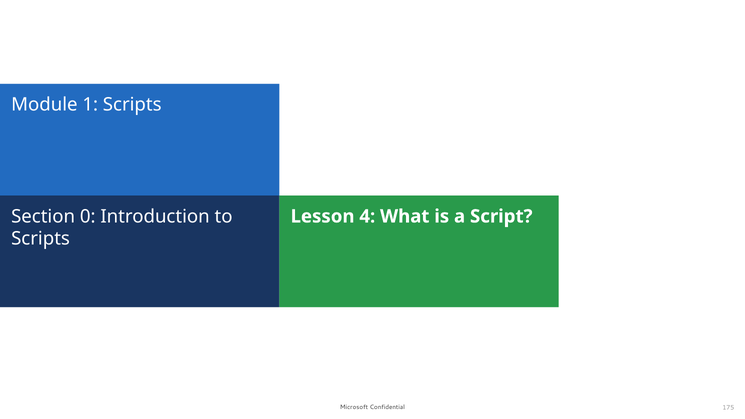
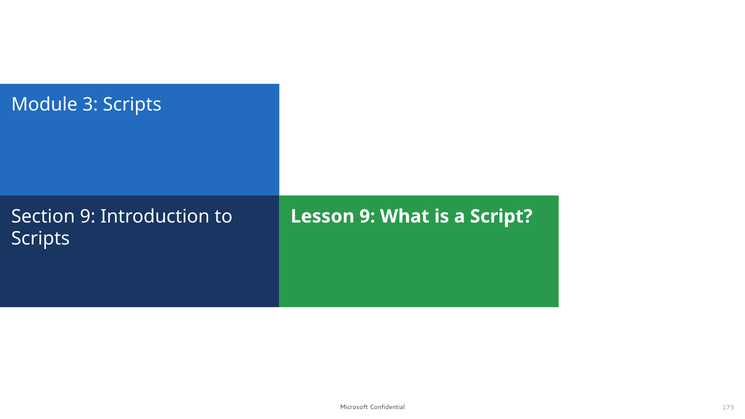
1: 1 -> 3 (90, 105)
Section 0: 0 -> 9 (88, 216)
Lesson 4: 4 -> 9 (367, 216)
